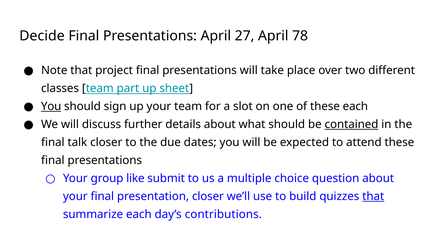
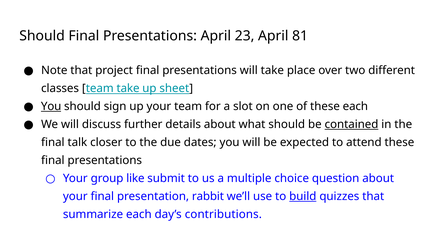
Decide: Decide -> Should (42, 36)
27: 27 -> 23 (245, 36)
78: 78 -> 81 (300, 36)
team part: part -> take (128, 88)
presentation closer: closer -> rabbit (208, 196)
build underline: none -> present (303, 196)
that underline: present -> none (373, 196)
